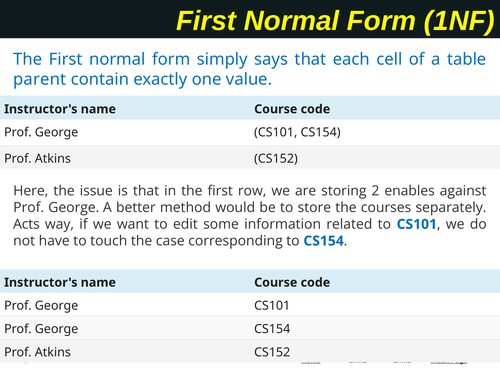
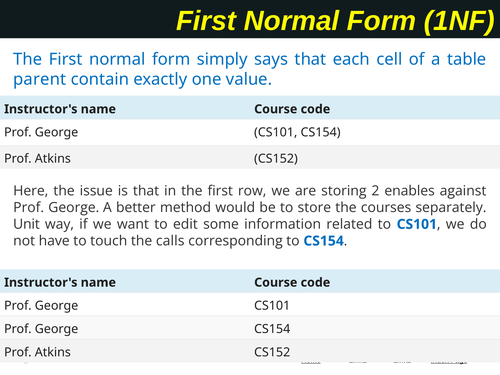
Acts: Acts -> Unit (26, 224)
case: case -> calls (170, 241)
